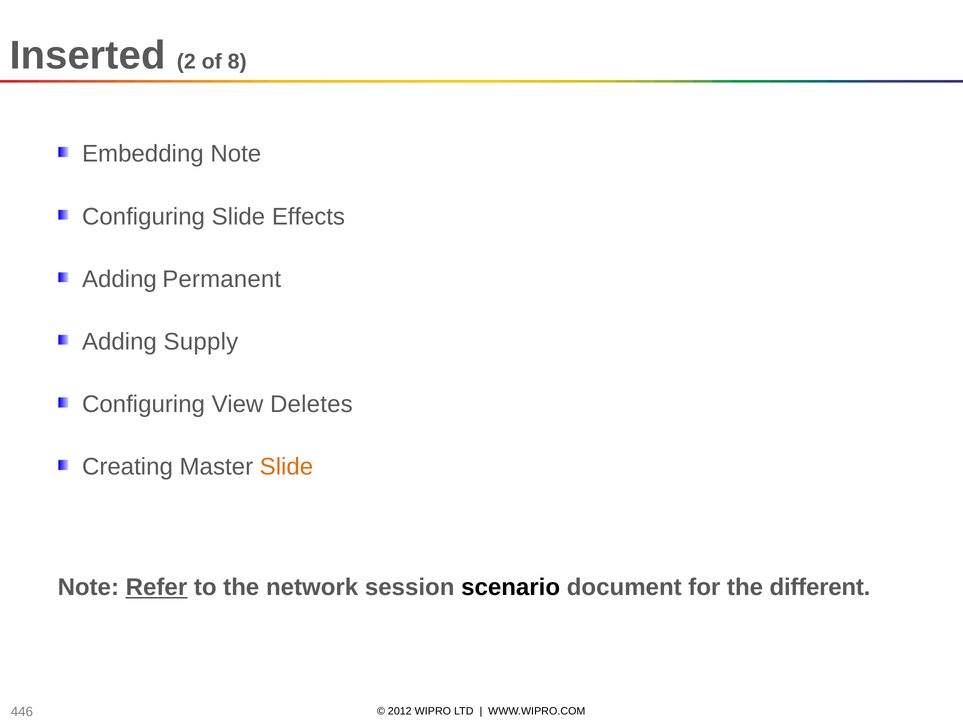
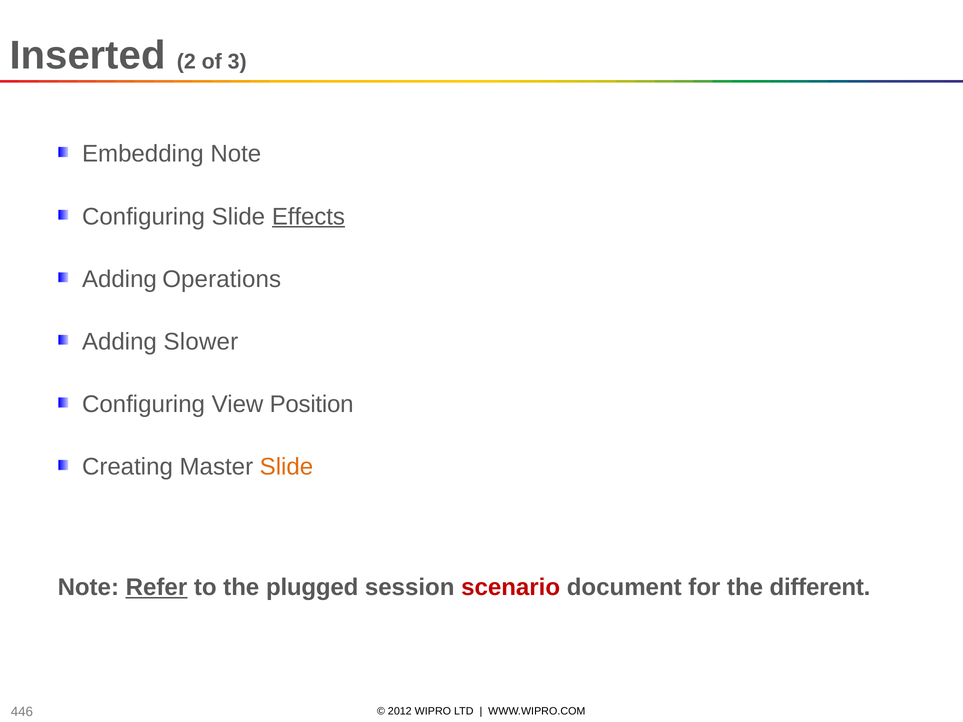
8: 8 -> 3 (237, 62)
Effects underline: none -> present (308, 217)
Permanent: Permanent -> Operations (222, 279)
Supply: Supply -> Slower (201, 342)
Deletes: Deletes -> Position (312, 404)
network: network -> plugged (312, 587)
scenario colour: black -> red (511, 587)
